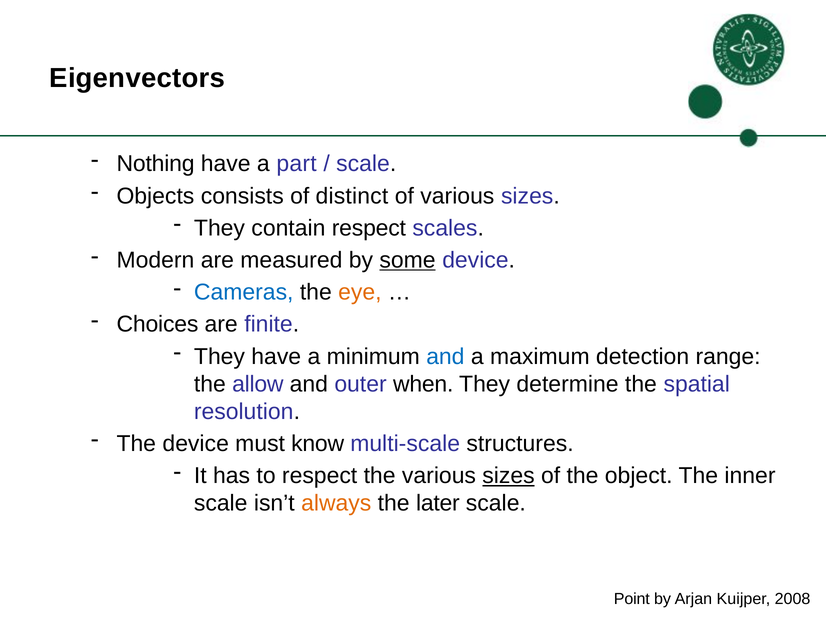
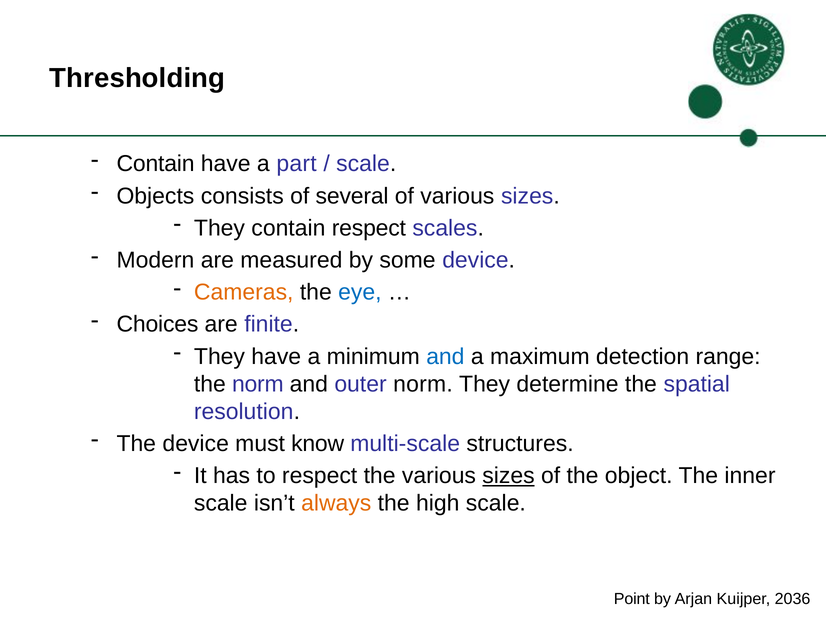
Eigenvectors: Eigenvectors -> Thresholding (137, 78)
Nothing: Nothing -> Contain (156, 164)
distinct: distinct -> several (352, 196)
some underline: present -> none (408, 260)
Cameras colour: blue -> orange (244, 293)
eye colour: orange -> blue (360, 293)
the allow: allow -> norm (258, 384)
outer when: when -> norm (423, 384)
later: later -> high (438, 504)
2008: 2008 -> 2036 (793, 600)
